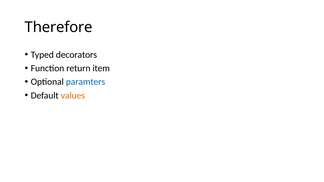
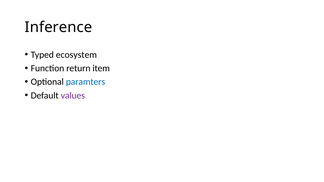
Therefore: Therefore -> Inference (58, 27)
decorators: decorators -> ecosystem (76, 55)
values colour: orange -> purple (73, 96)
